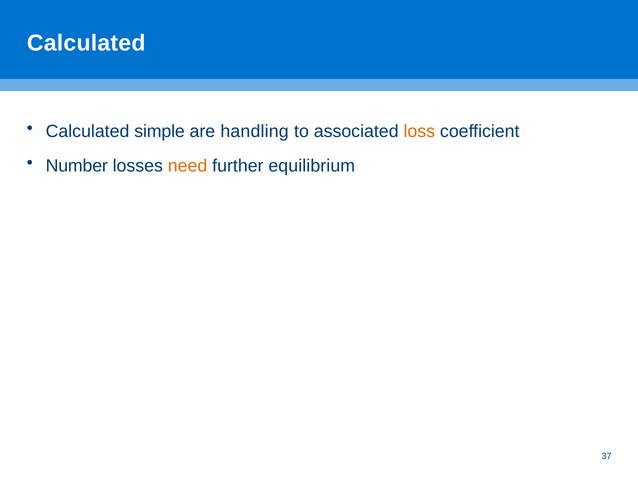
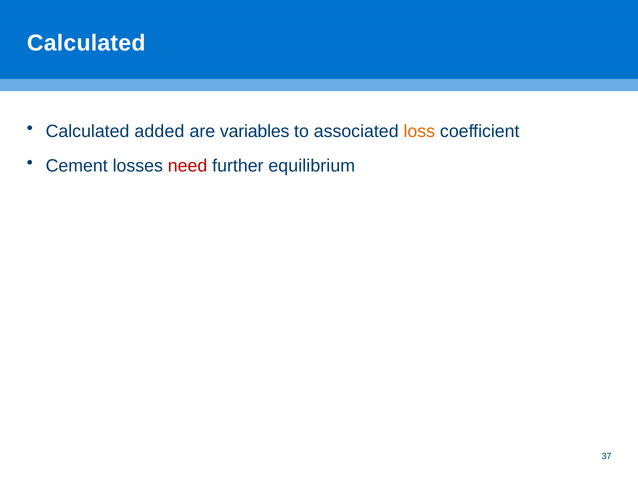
simple: simple -> added (159, 131)
handling: handling -> variables (255, 131)
Number: Number -> Cement (77, 166)
need colour: orange -> red (188, 166)
